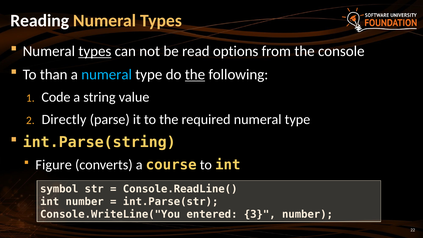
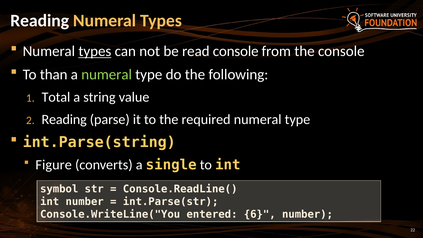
read options: options -> console (236, 51)
numeral colour: light blue -> light green (107, 75)
the underline: present -> none (195, 75)
Code: Code -> Total (56, 97)
Directly: Directly -> Reading (64, 119)
course: course -> single (171, 165)
3: 3 -> 6 (260, 215)
